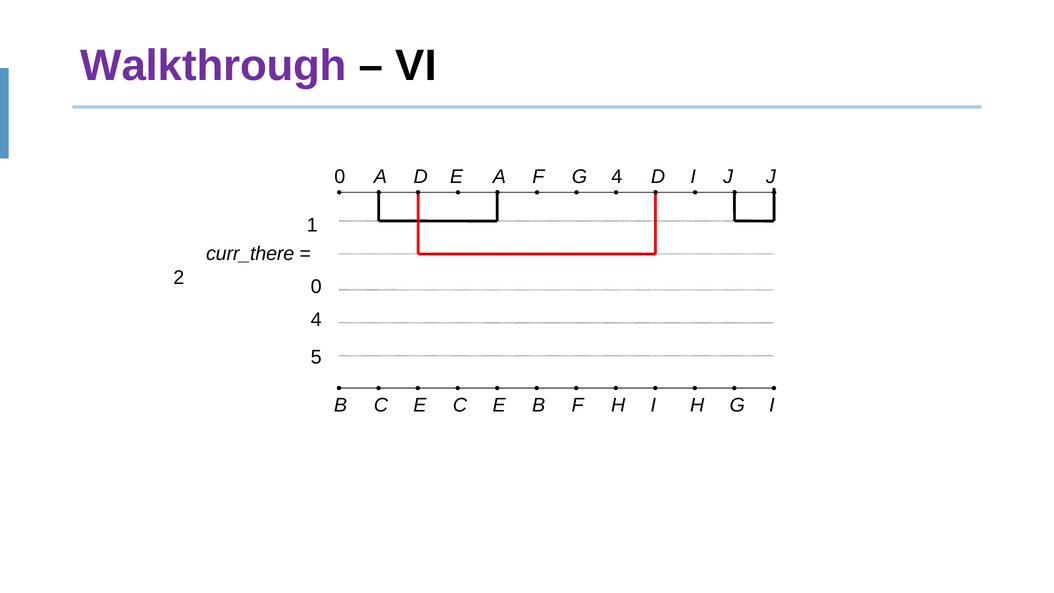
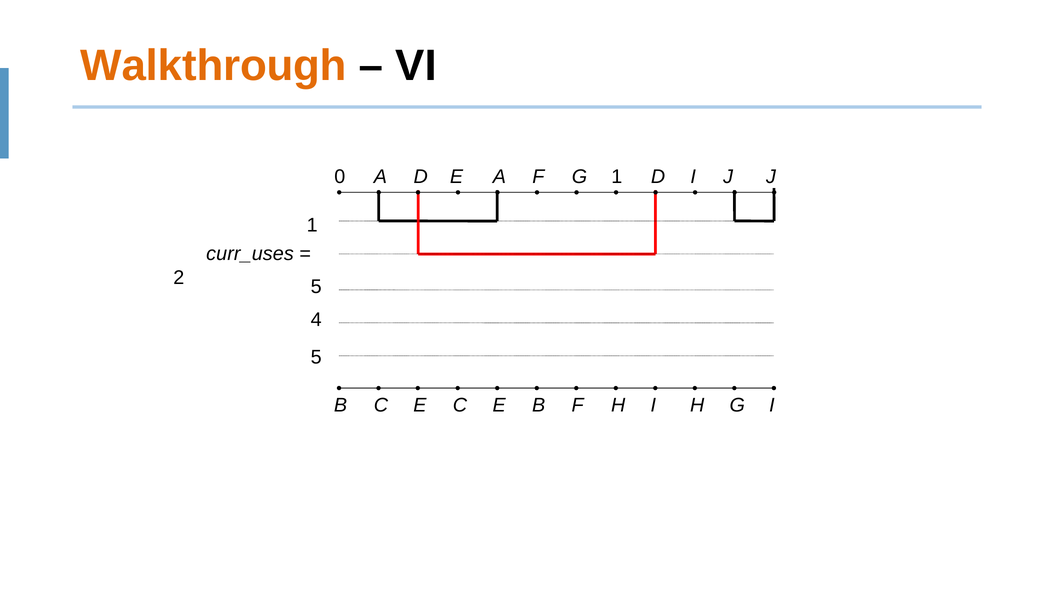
Walkthrough colour: purple -> orange (214, 66)
F 4: 4 -> 1 (617, 177)
curr_there: curr_there -> curr_uses (250, 254)
2 0: 0 -> 5 (316, 287)
